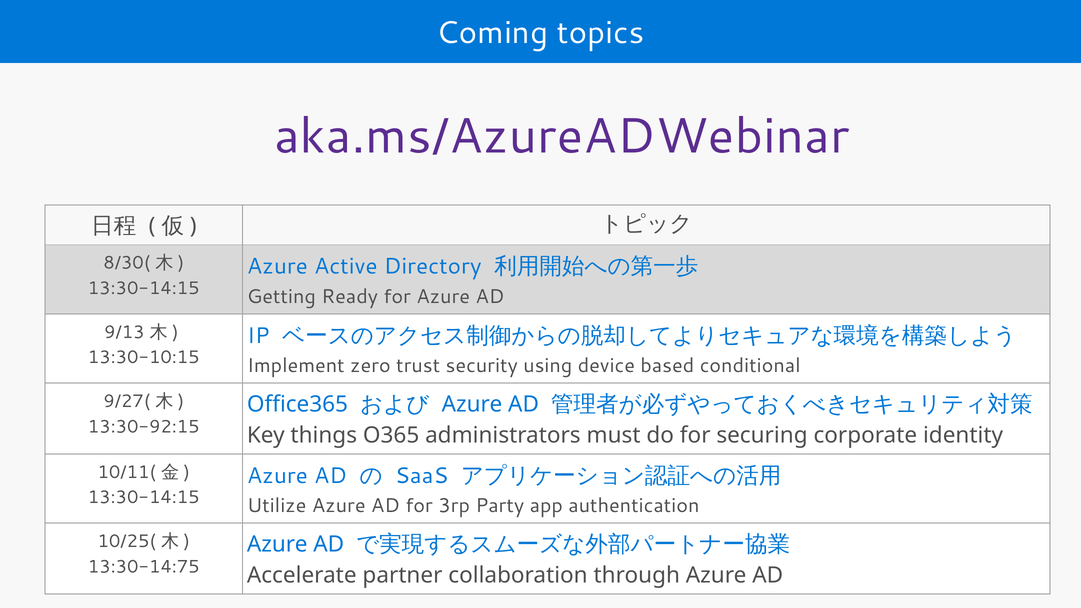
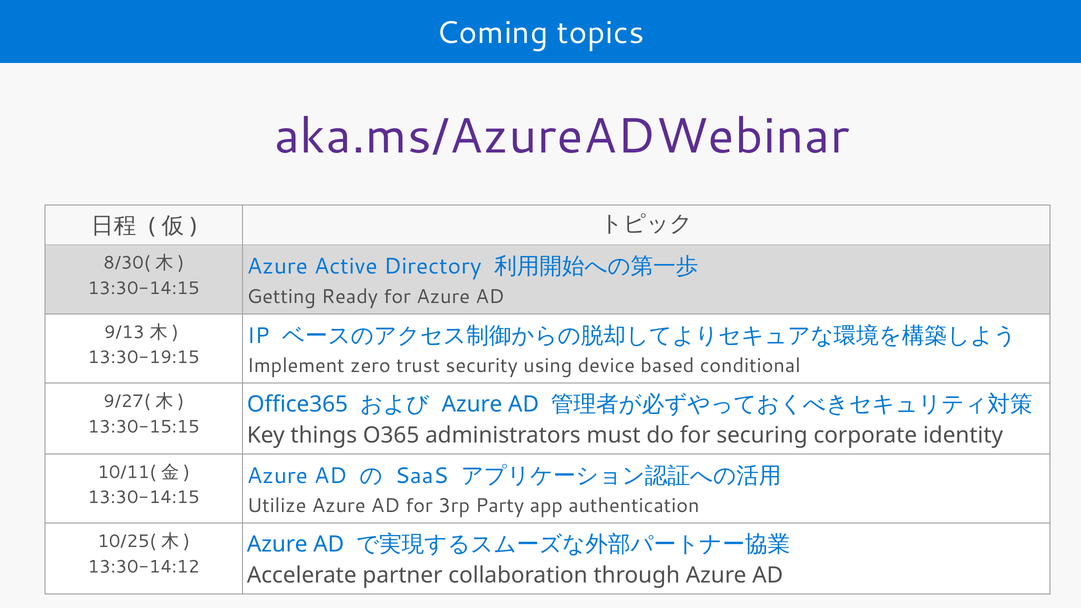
13:30-10:15: 13:30-10:15 -> 13:30-19:15 (144, 358)
13:30-92:15: 13:30-92:15 -> 13:30-15:15 (144, 427)
13:30-14:75: 13:30-14:75 -> 13:30-14:12 (144, 567)
